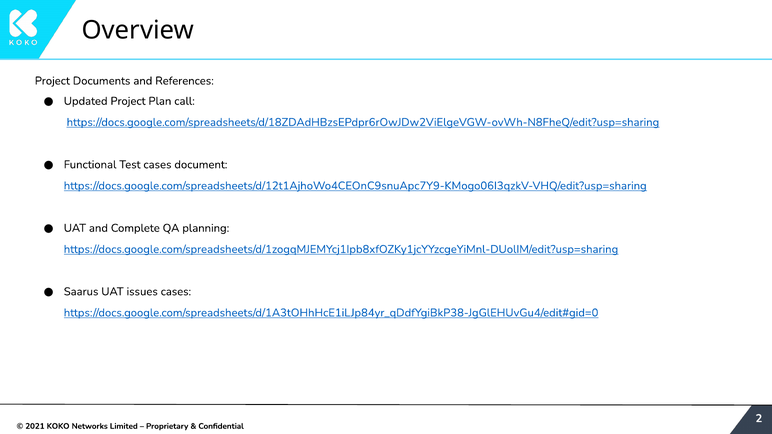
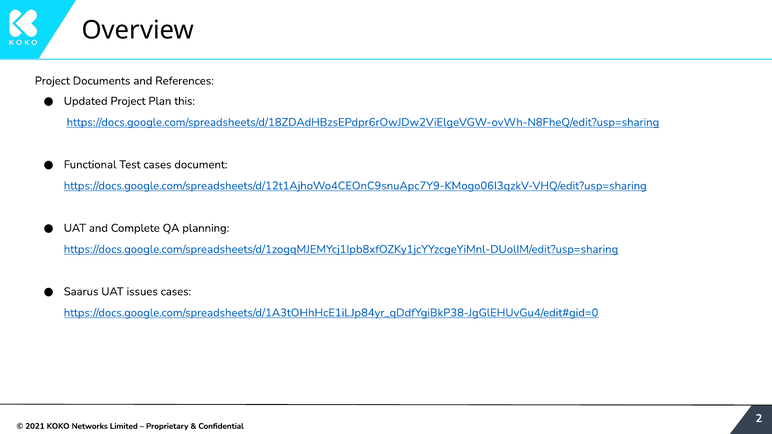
call: call -> this (185, 101)
